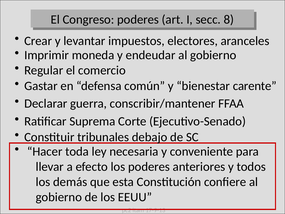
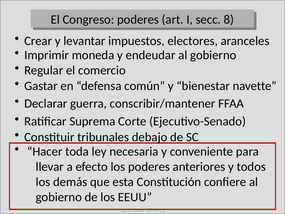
carente: carente -> navette (255, 86)
